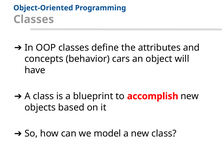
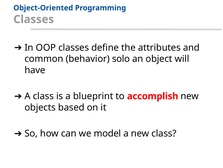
concepts: concepts -> common (44, 59)
cars: cars -> solo (121, 59)
